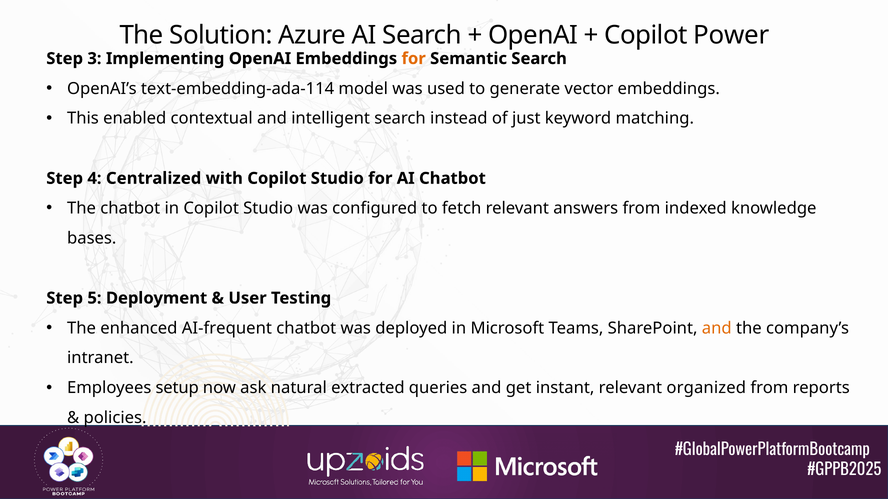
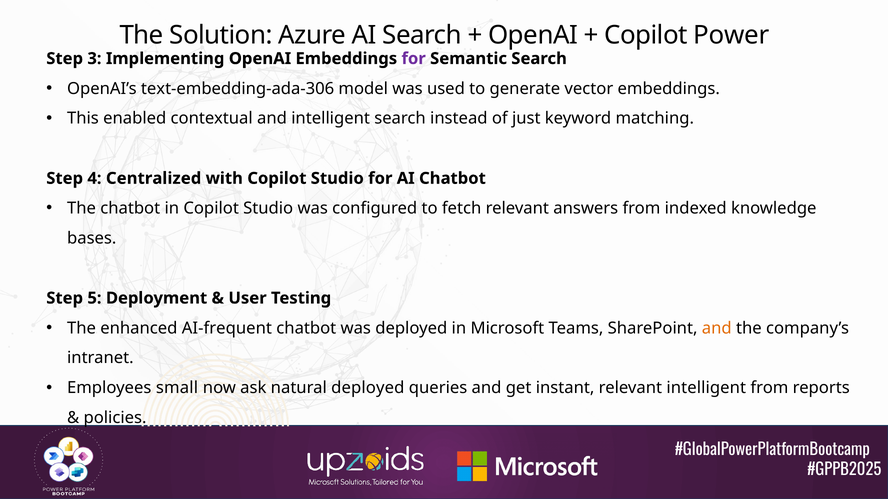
for colour: orange -> purple (414, 59)
text-embedding-ada-114: text-embedding-ada-114 -> text-embedding-ada-306 (238, 89)
setup: setup -> small (177, 388)
natural extracted: extracted -> deployed (368, 388)
relevant organized: organized -> intelligent (706, 388)
